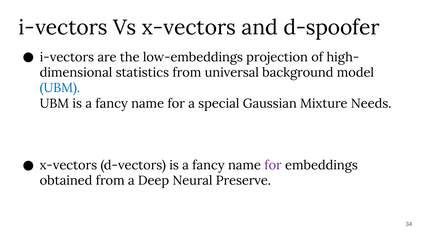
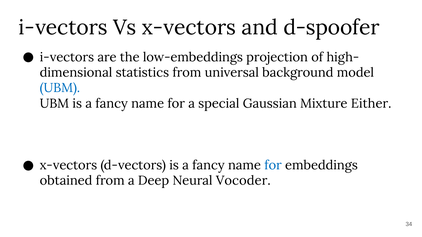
Needs: Needs -> Either (371, 104)
for colour: purple -> blue (273, 166)
Preserve: Preserve -> Vocoder (243, 181)
